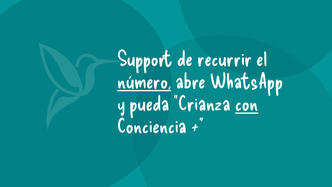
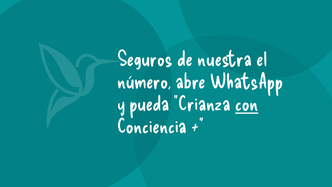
Support: Support -> Seguros (145, 59)
recurrir: recurrir -> nuestra (225, 59)
número underline: present -> none (144, 82)
